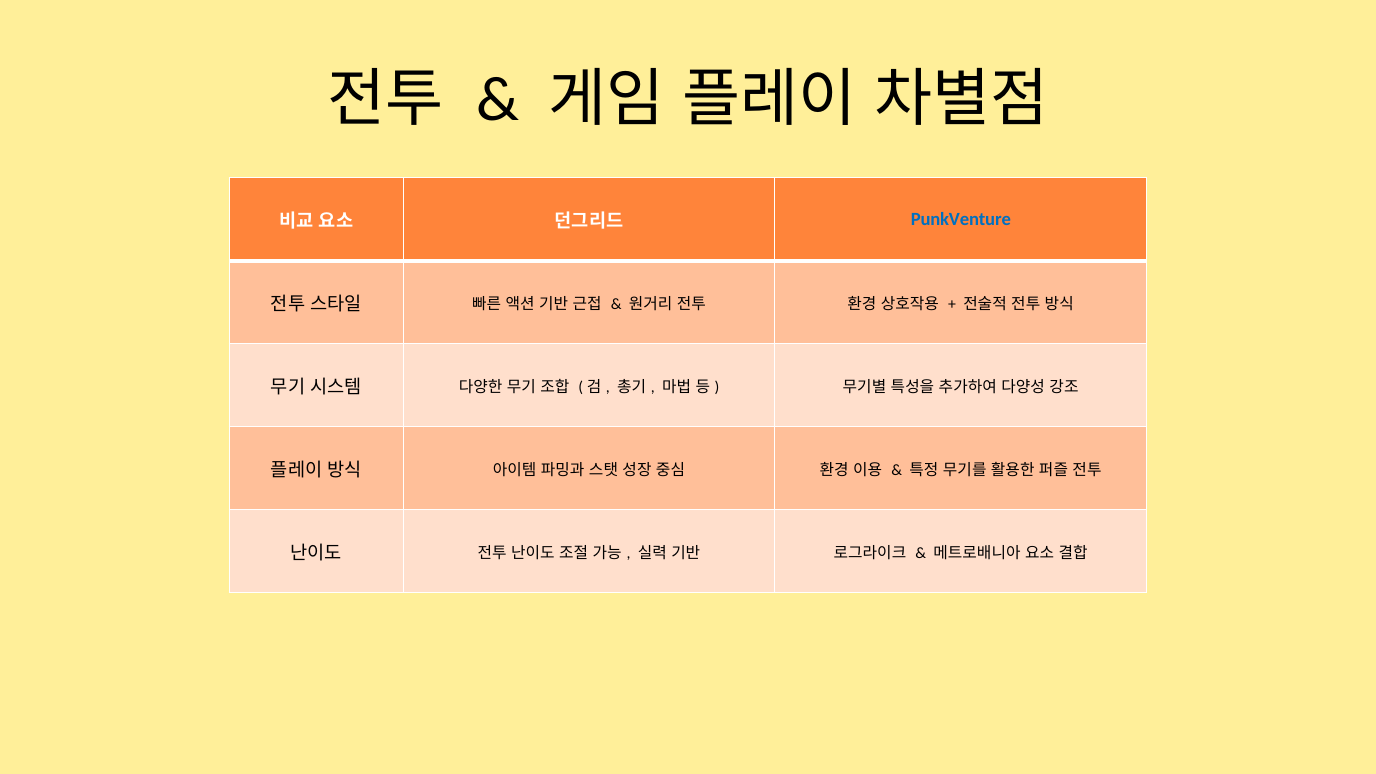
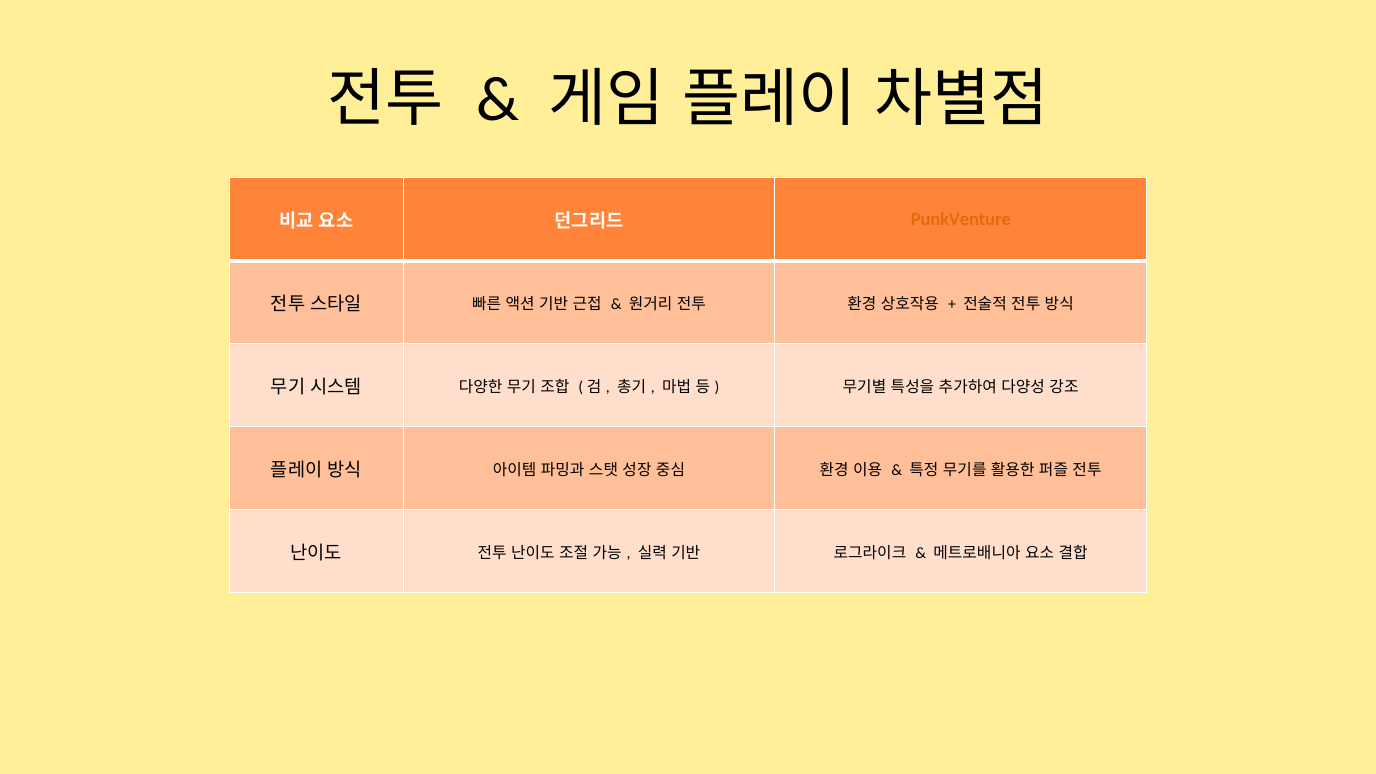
PunkVenture colour: blue -> orange (961, 219)
